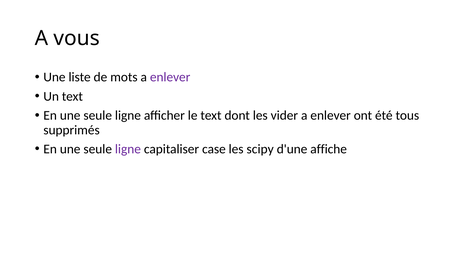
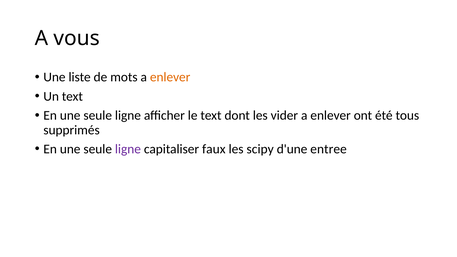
enlever colour: purple -> orange (170, 77)
case: case -> faux (214, 149)
affiche: affiche -> entree (329, 149)
